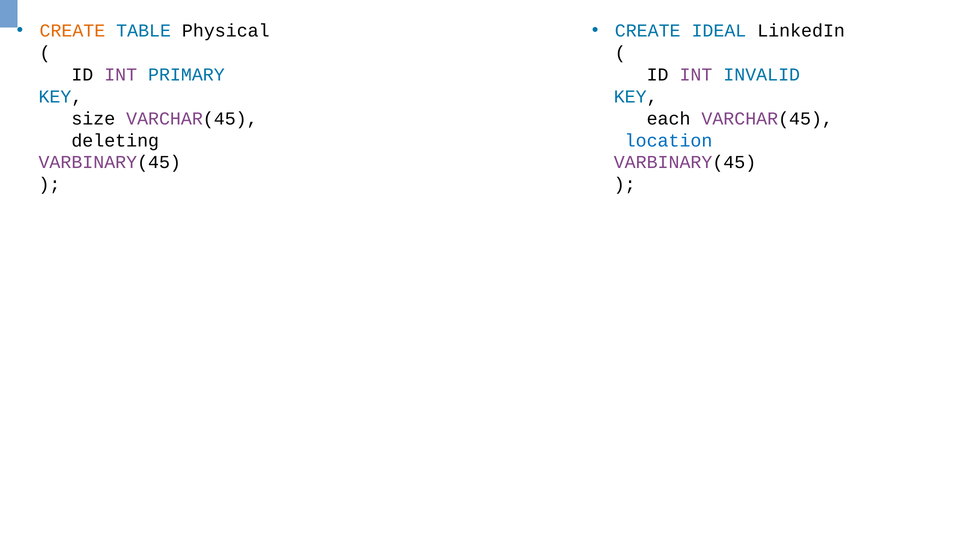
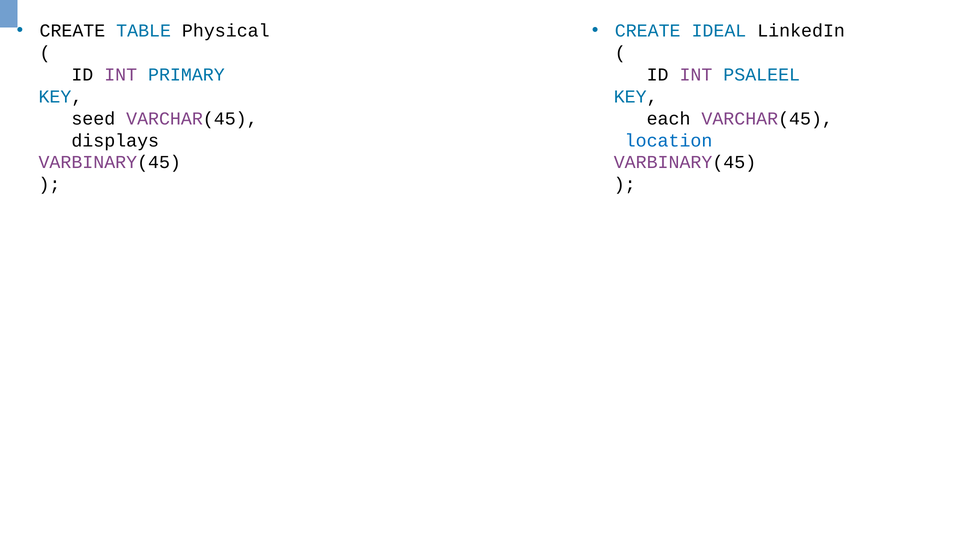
CREATE colour: orange -> black (72, 31)
INVALID: INVALID -> PSALEEL (762, 75)
size: size -> seed (93, 119)
deleting: deleting -> displays (115, 140)
